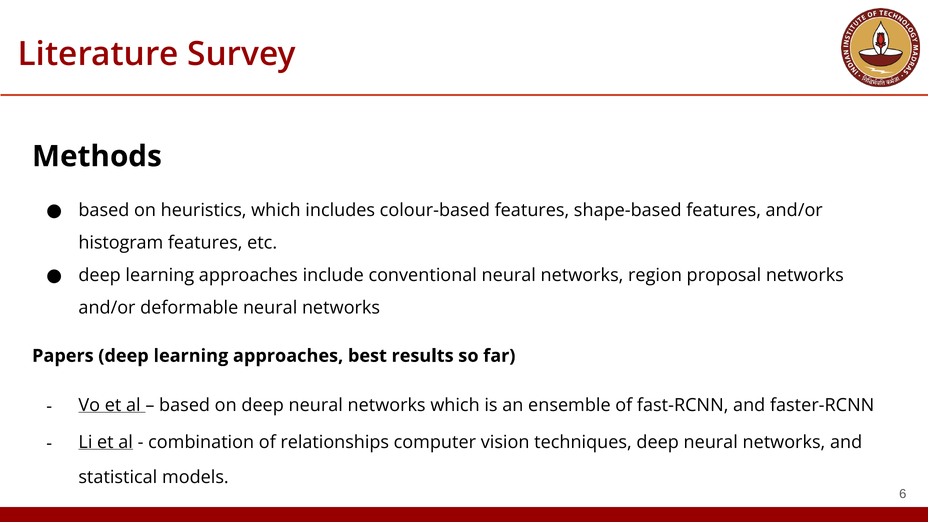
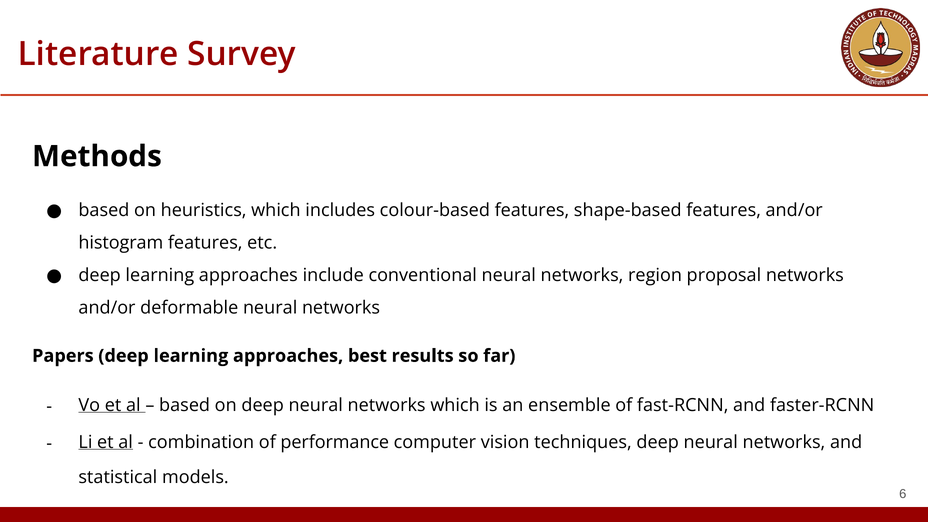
relationships: relationships -> performance (335, 442)
